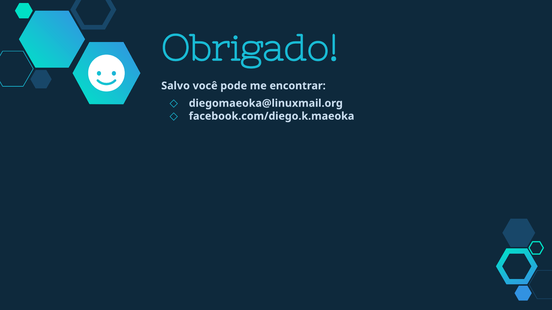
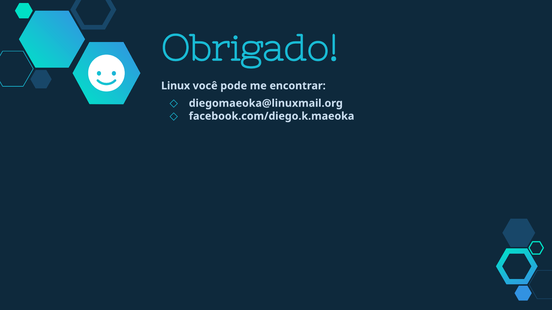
Salvo: Salvo -> Linux (176, 86)
